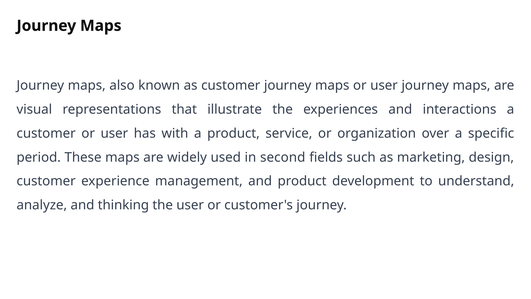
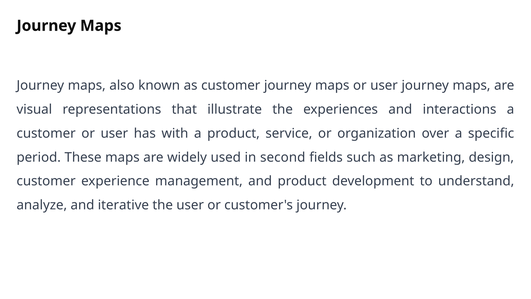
thinking: thinking -> iterative (123, 205)
